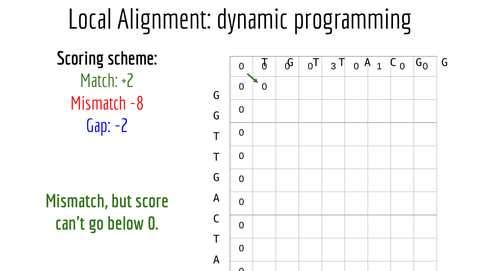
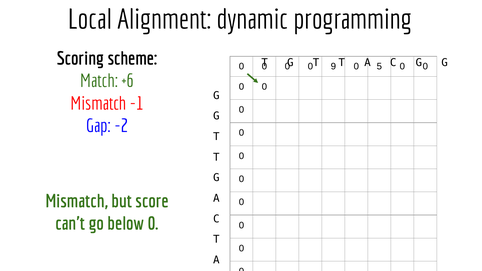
3: 3 -> 9 (333, 67)
1: 1 -> 5 (379, 67)
+2: +2 -> +6 (128, 81)
-8: -8 -> -1 (137, 104)
